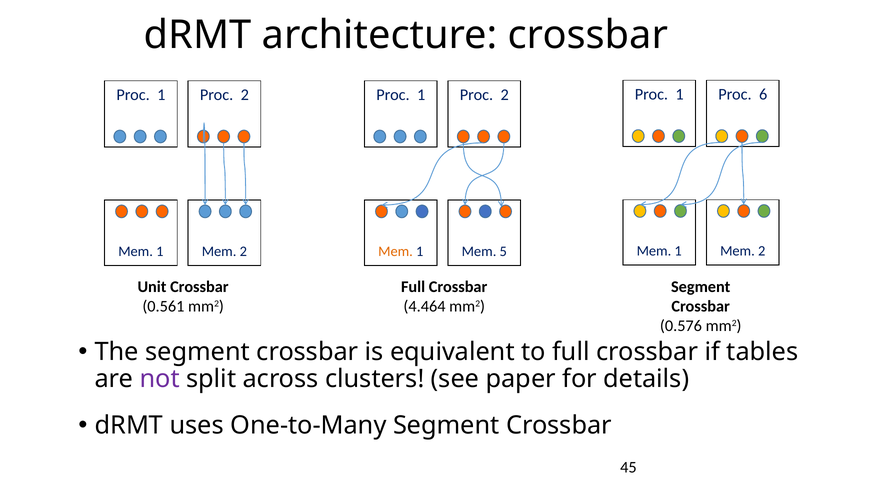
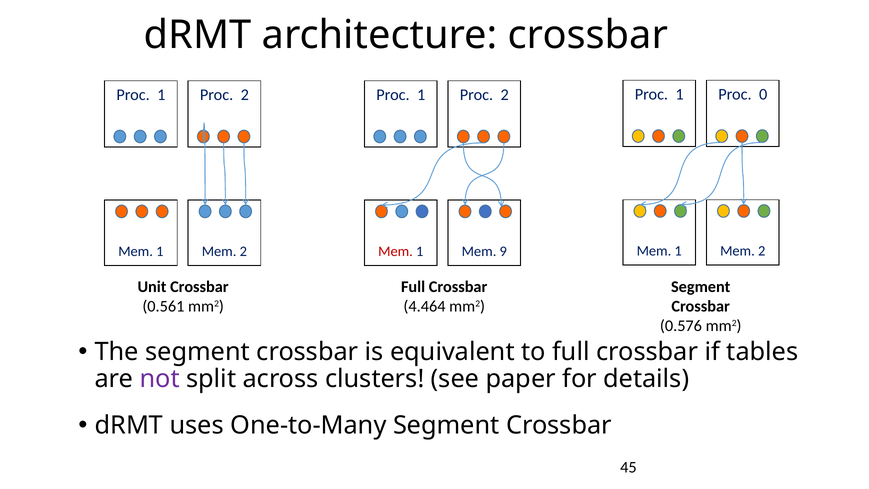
6: 6 -> 0 (763, 94)
Mem colour: orange -> red (396, 251)
5: 5 -> 9 (503, 251)
